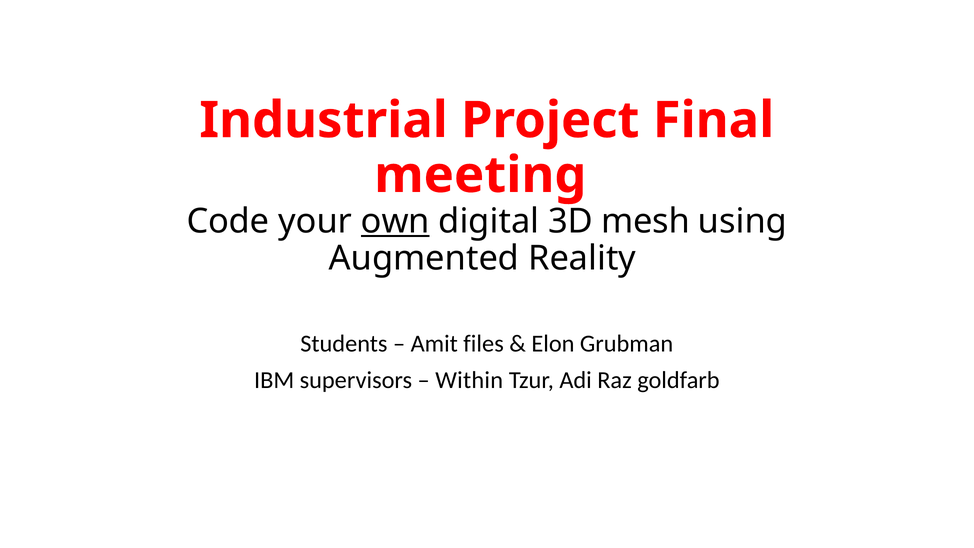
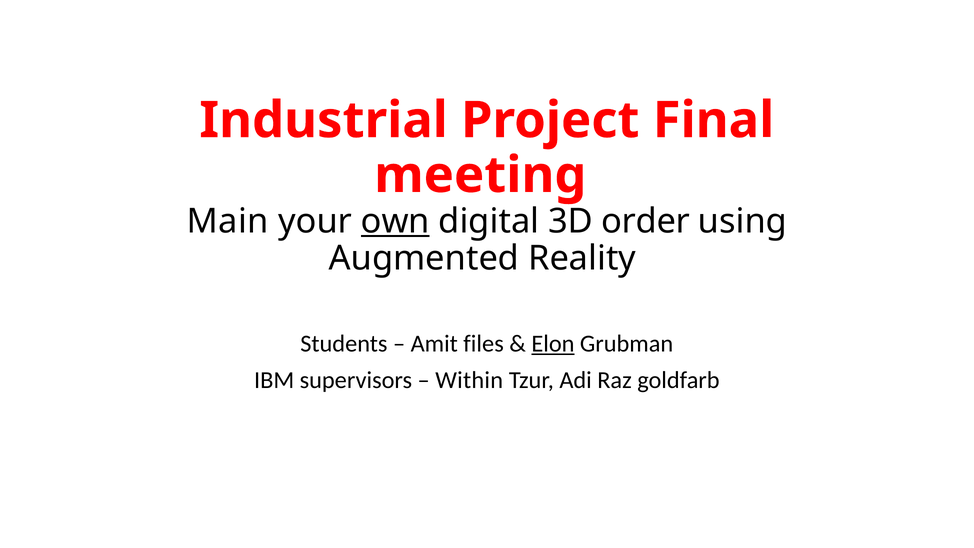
Code: Code -> Main (228, 221)
mesh: mesh -> order (646, 221)
Elon underline: none -> present (553, 344)
